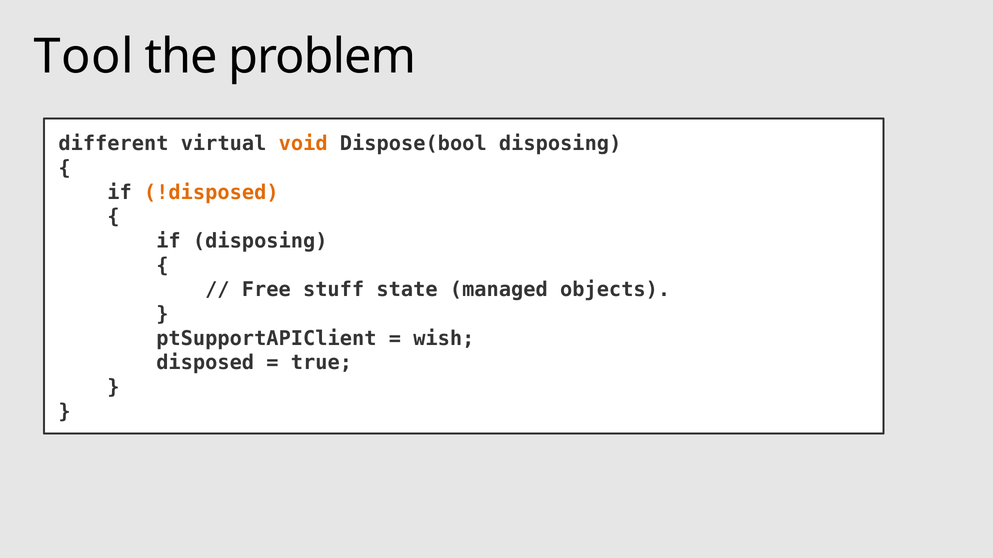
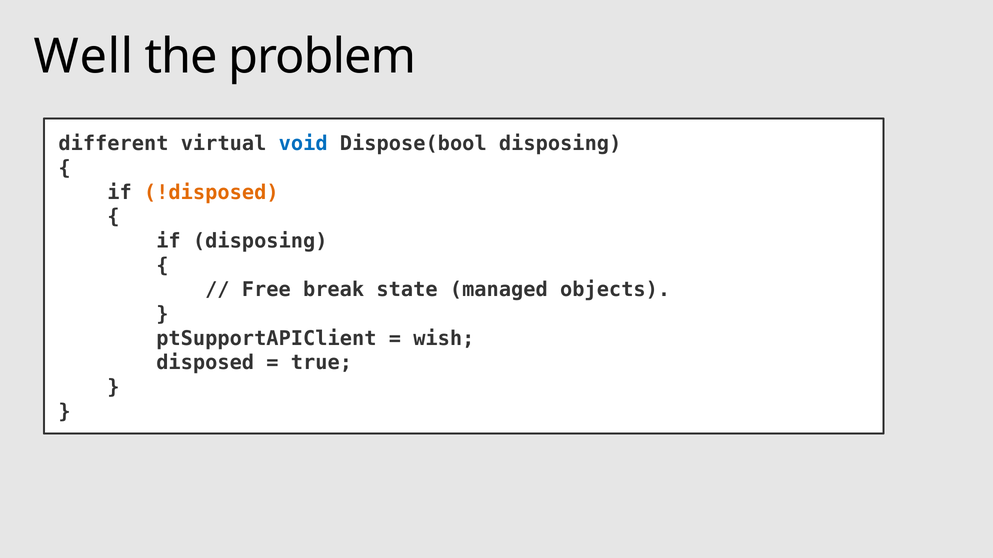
Tool: Tool -> Well (84, 57)
void colour: orange -> blue (303, 144)
stuff: stuff -> break (334, 290)
